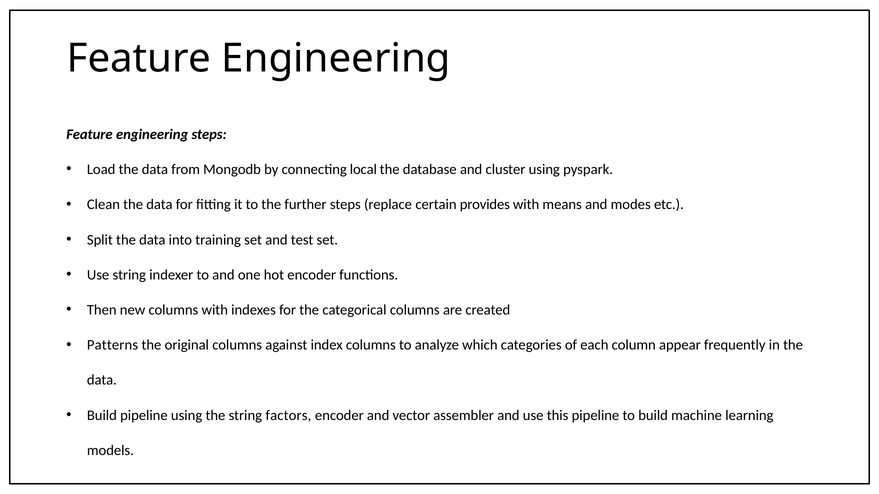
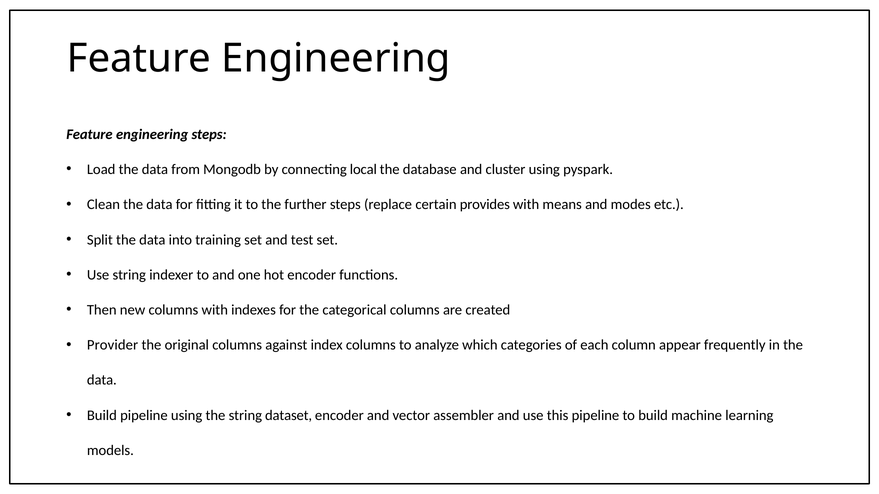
Patterns: Patterns -> Provider (113, 345)
factors: factors -> dataset (289, 416)
